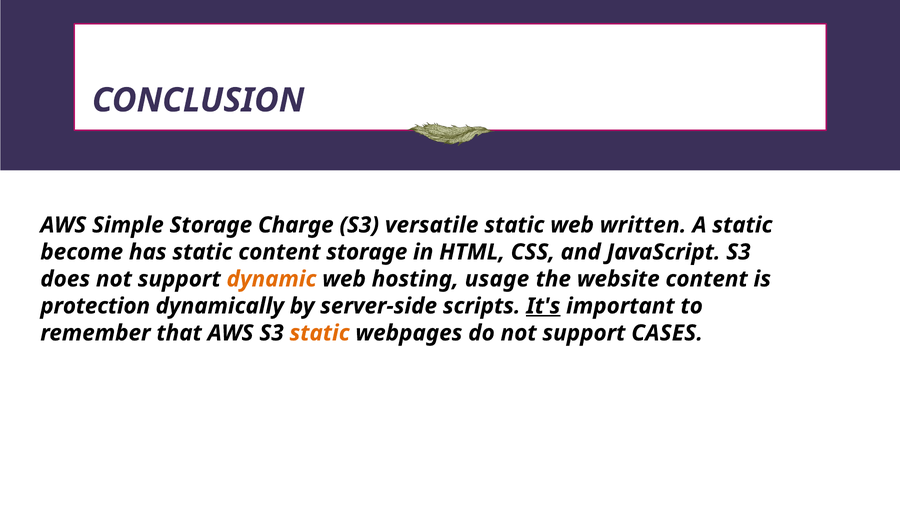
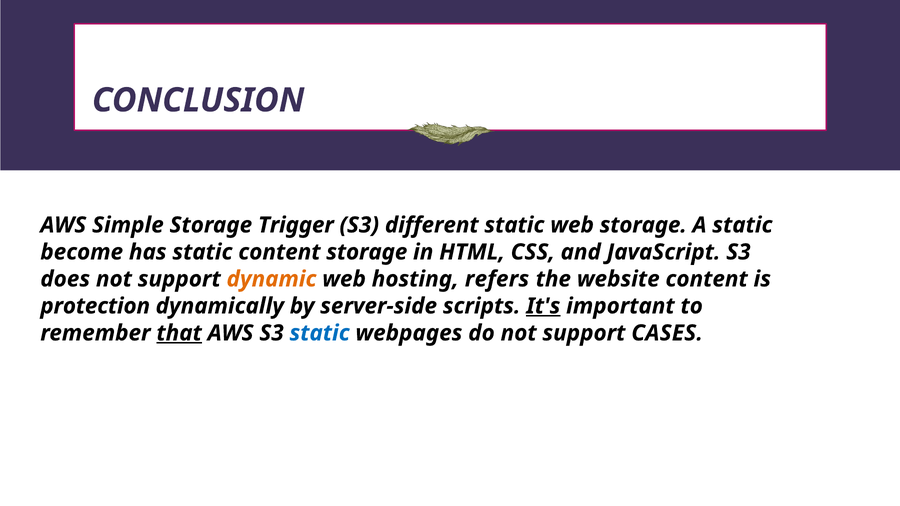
Charge: Charge -> Trigger (296, 225)
versatile: versatile -> different (432, 225)
web written: written -> storage (643, 225)
usage: usage -> refers (497, 279)
that underline: none -> present (179, 333)
static colour: orange -> blue (320, 333)
